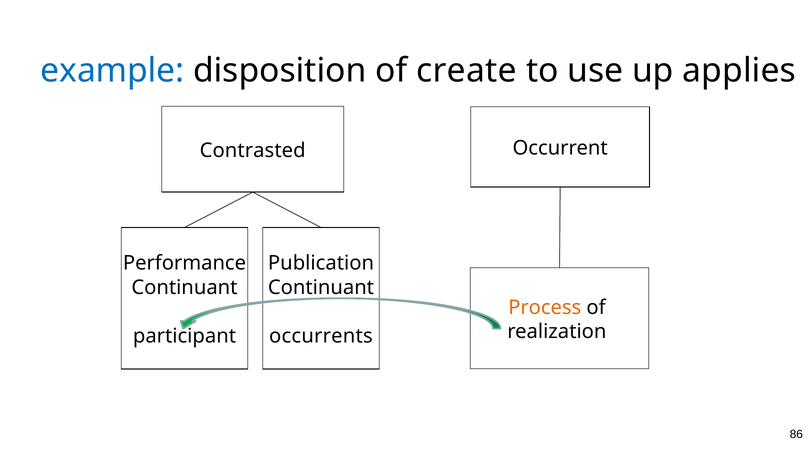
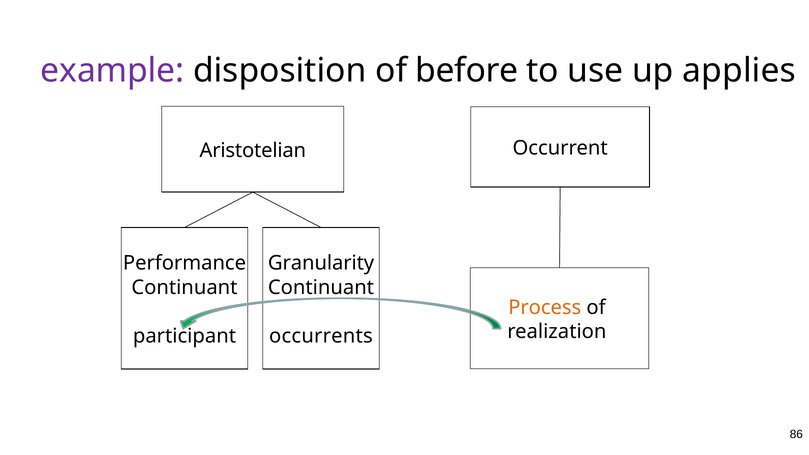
example colour: blue -> purple (112, 70)
create: create -> before (467, 70)
Contrasted: Contrasted -> Aristotelian (253, 151)
Publication: Publication -> Granularity (321, 263)
